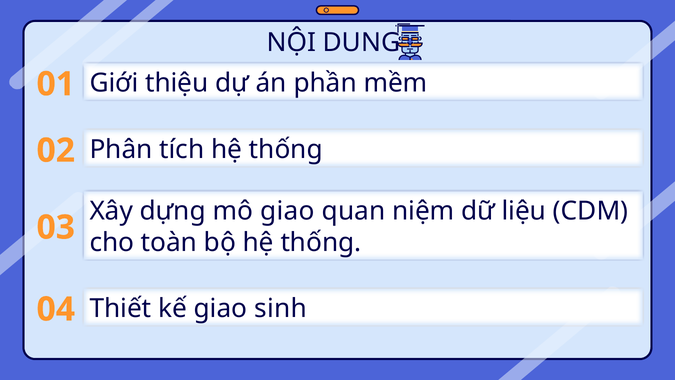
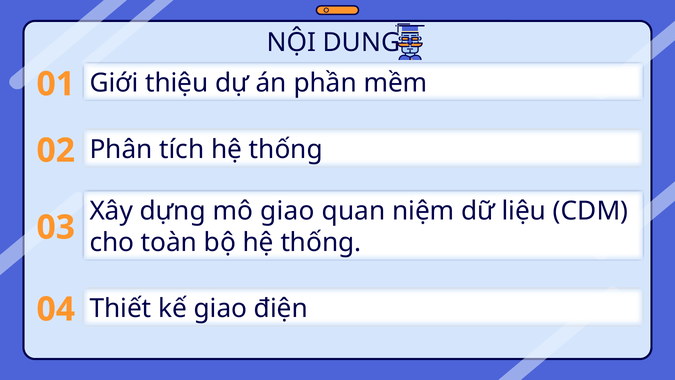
sinh: sinh -> điện (281, 308)
